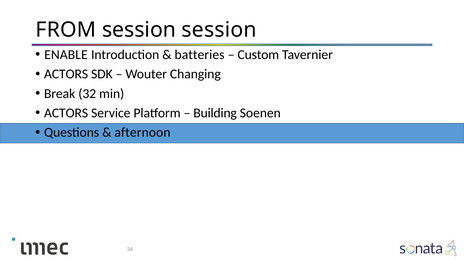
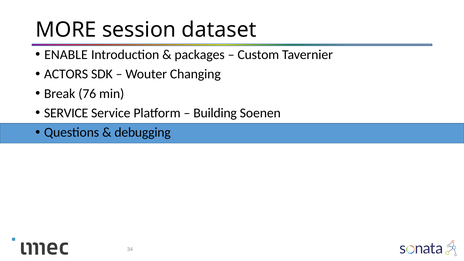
FROM: FROM -> MORE (66, 30)
session session: session -> dataset (219, 30)
batteries: batteries -> packages (200, 55)
32: 32 -> 76 (87, 94)
ACTORS: ACTORS -> SERVICE (66, 113)
afternoon: afternoon -> debugging (143, 133)
